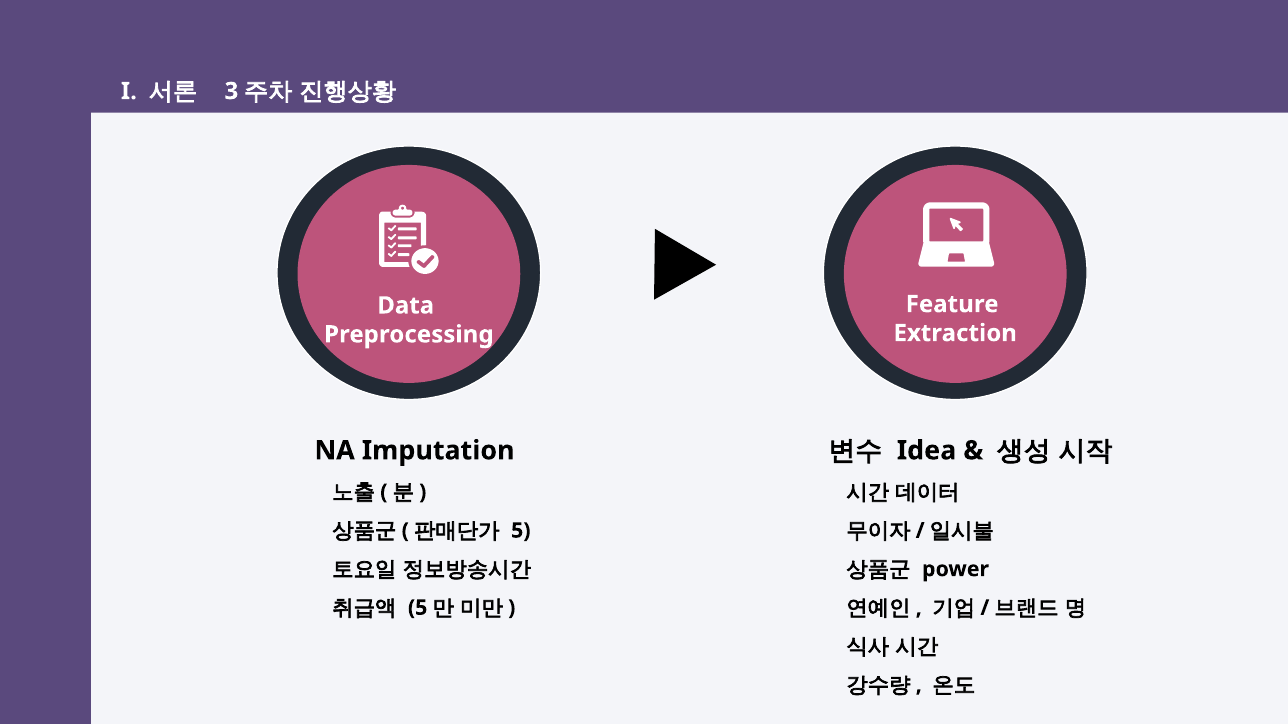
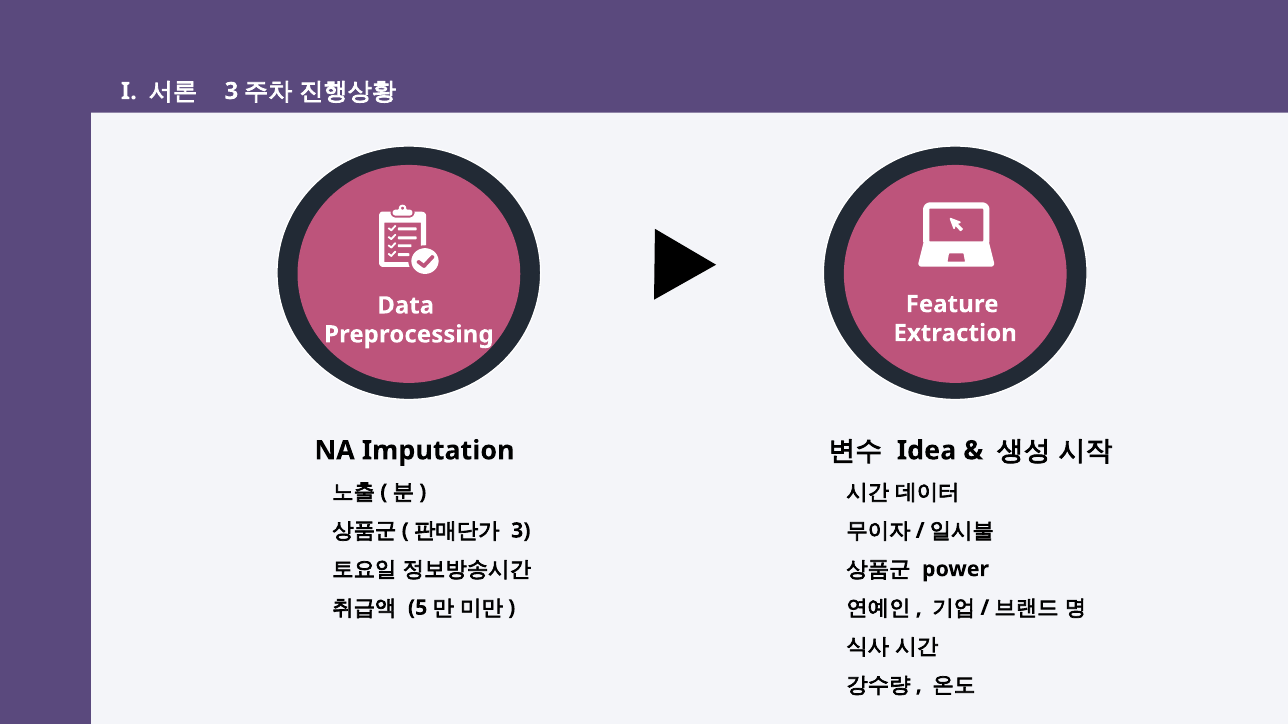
5: 5 -> 3 (521, 531)
